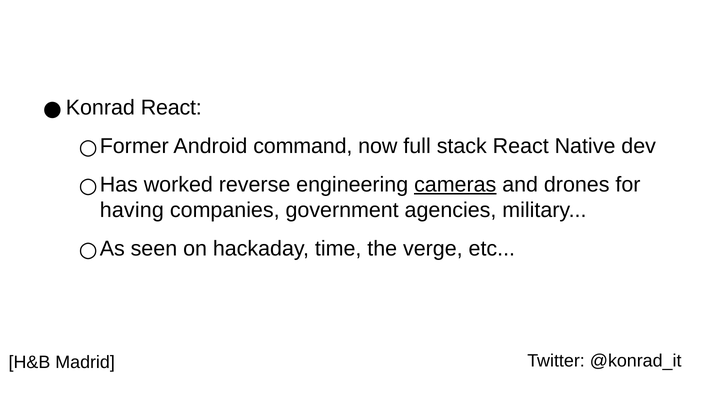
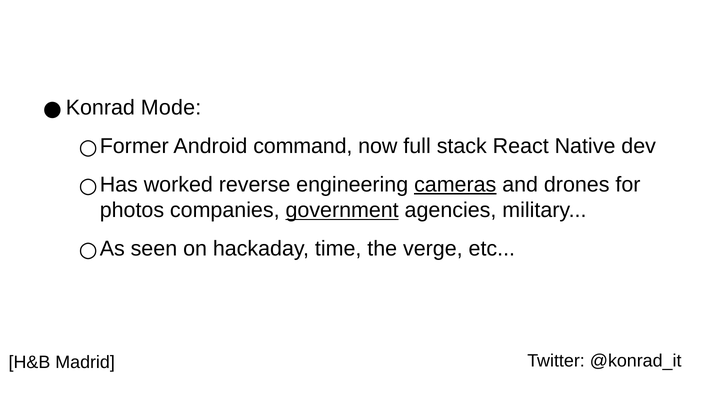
React: React -> Mode (171, 108)
having: having -> photos (132, 210)
government underline: none -> present (342, 210)
